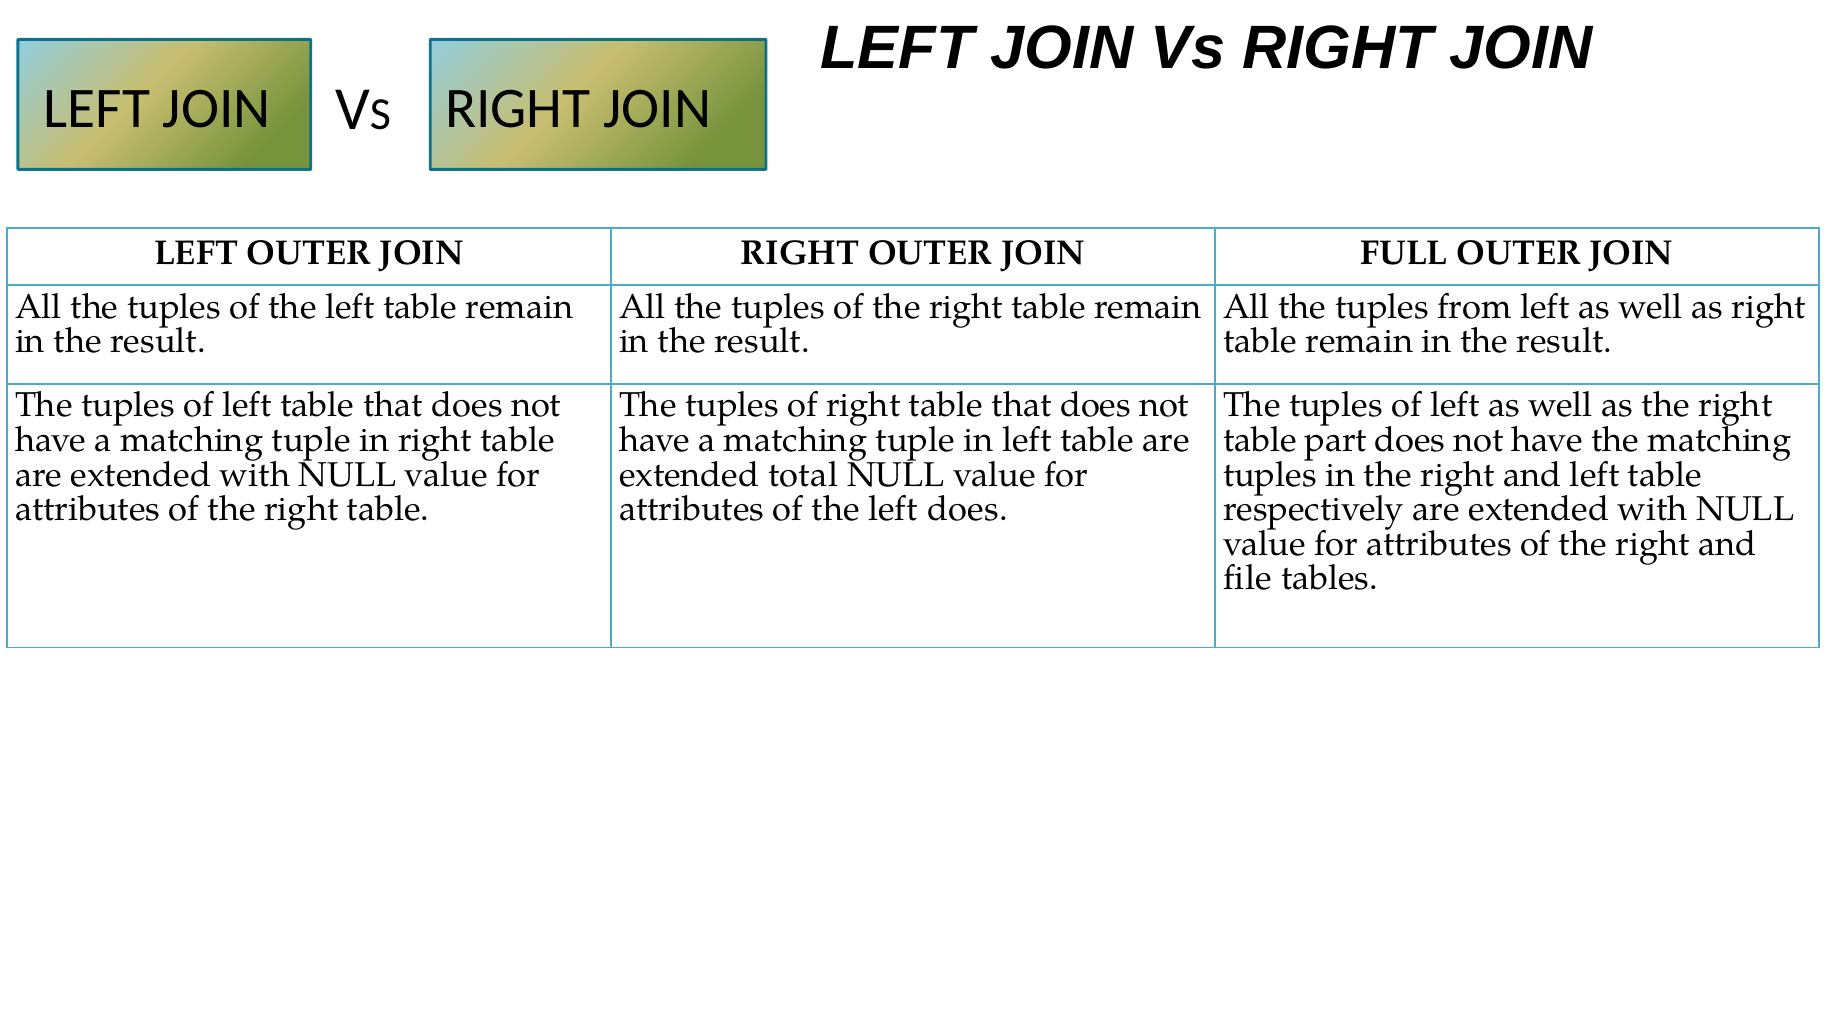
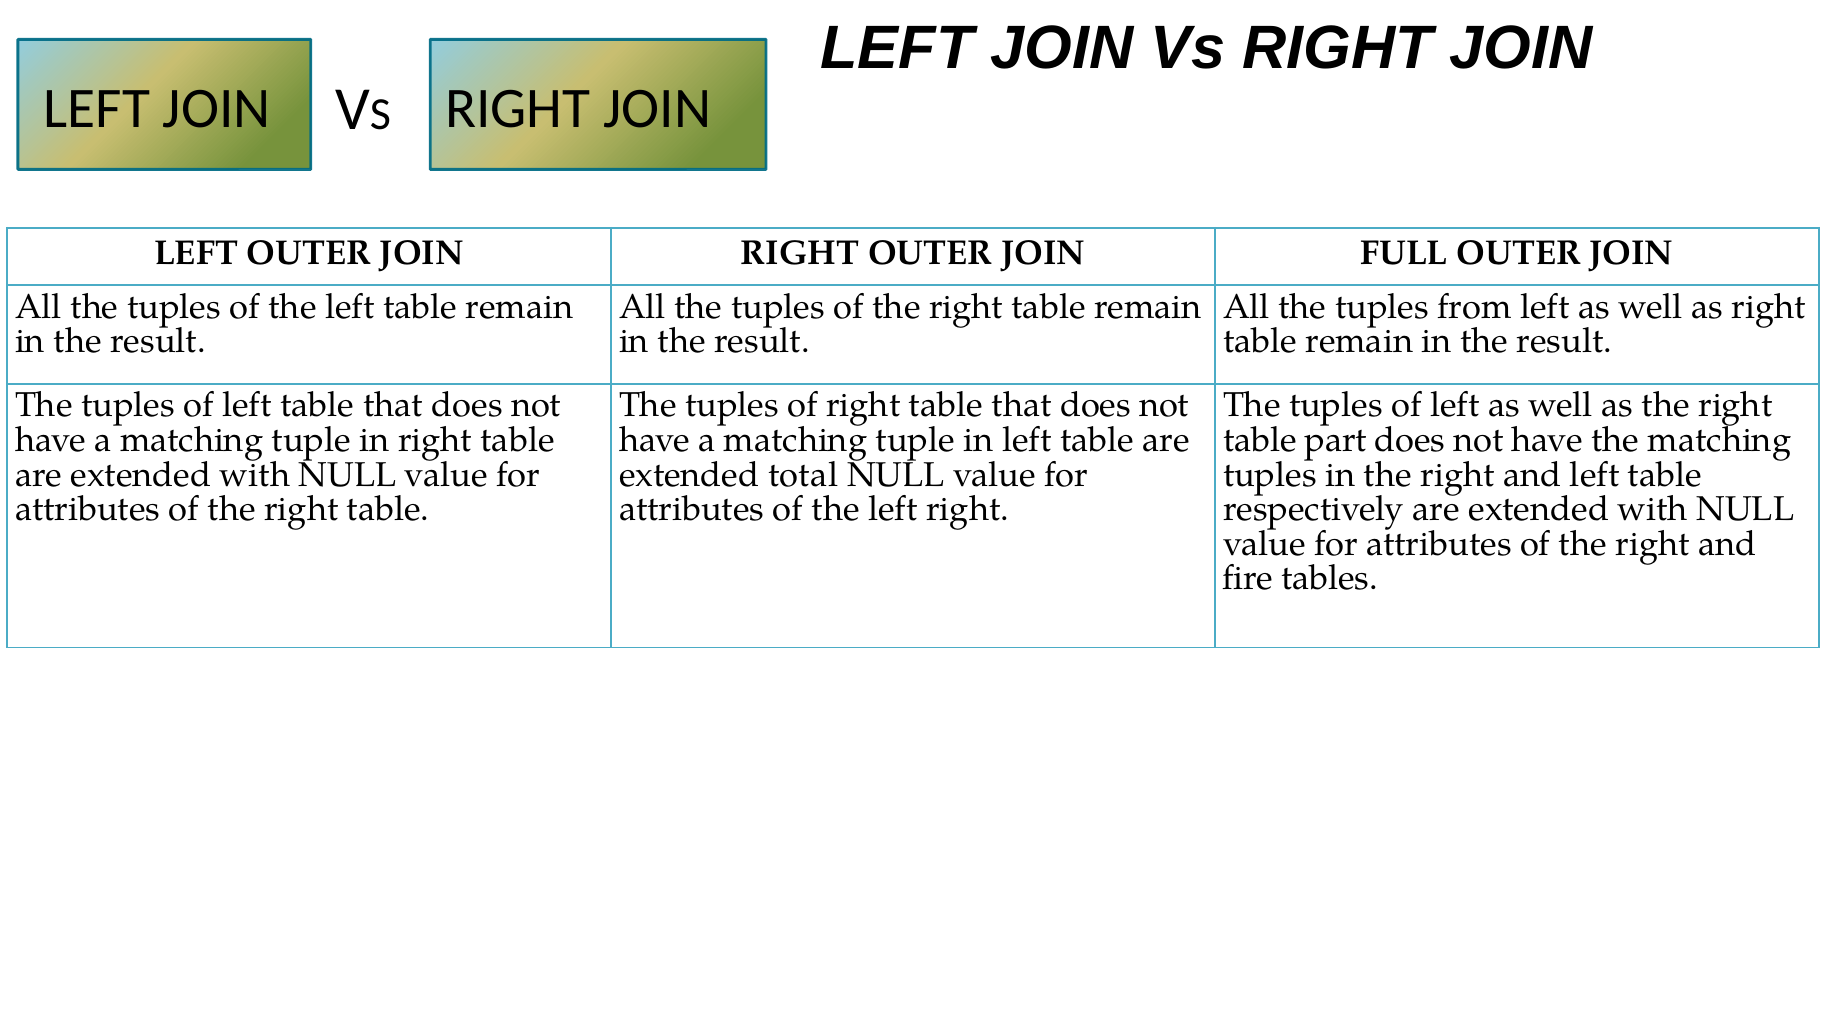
left does: does -> right (968, 510)
file: file -> fire (1248, 579)
